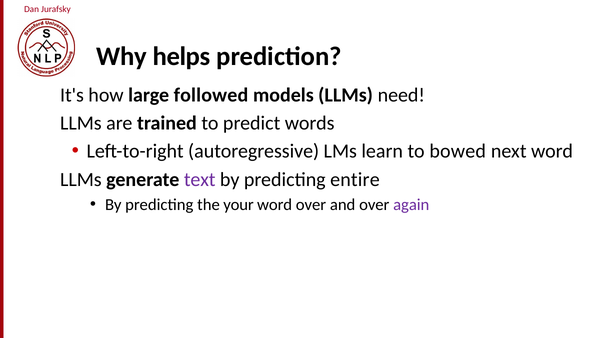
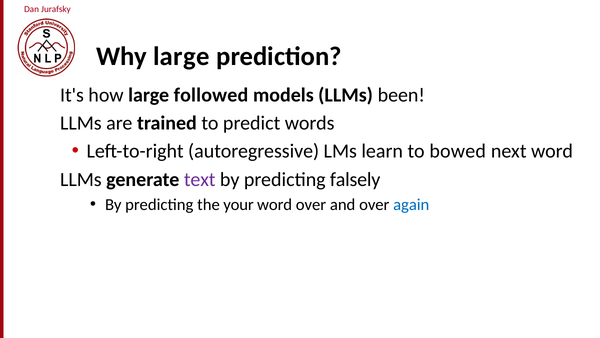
Why helps: helps -> large (181, 57)
need: need -> been (401, 95)
entire: entire -> falsely (355, 179)
again colour: purple -> blue (411, 204)
